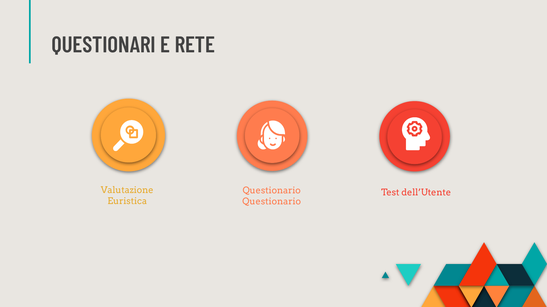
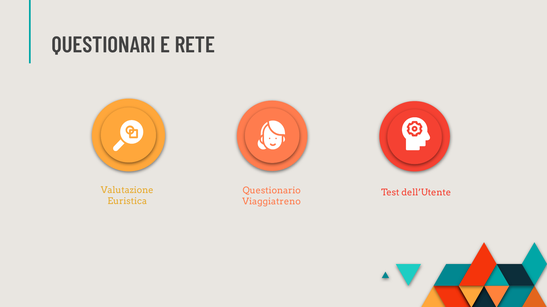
Questionario: Questionario -> Viaggiatreno (272, 202)
